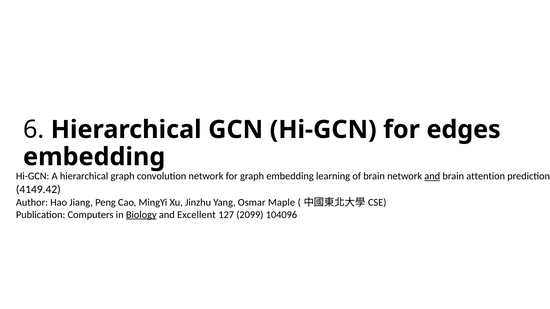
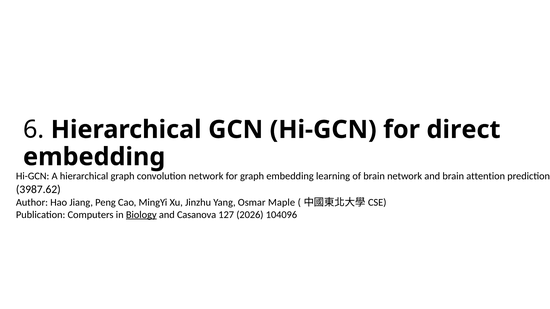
edges: edges -> direct (464, 130)
and underline: present -> none (432, 176)
4149.42: 4149.42 -> 3987.62 (38, 190)
Excellent: Excellent -> Casanova (197, 215)
2099: 2099 -> 2026 (250, 215)
